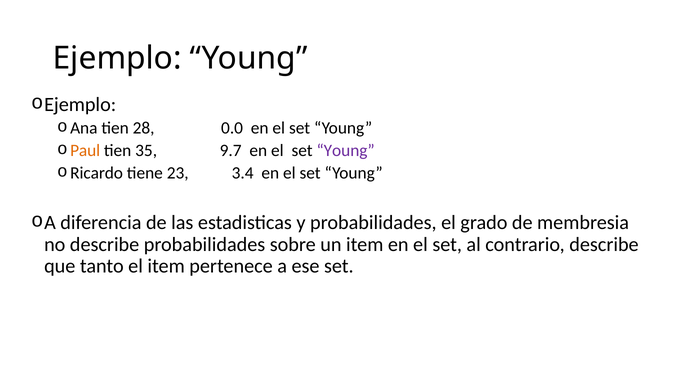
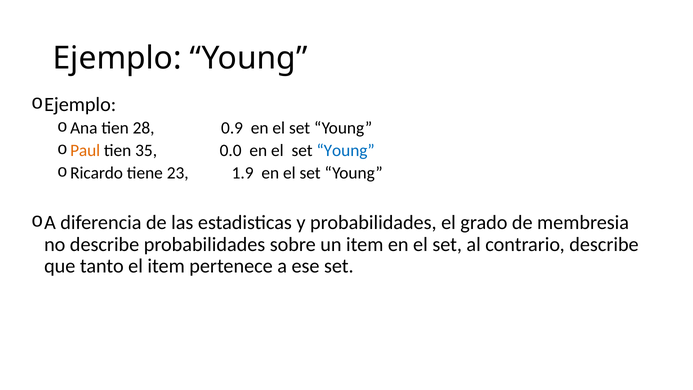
0.0: 0.0 -> 0.9 (232, 128)
9.7: 9.7 -> 0.0 (231, 151)
Young colour: purple -> blue (346, 151)
3.4: 3.4 -> 1.9 (243, 173)
